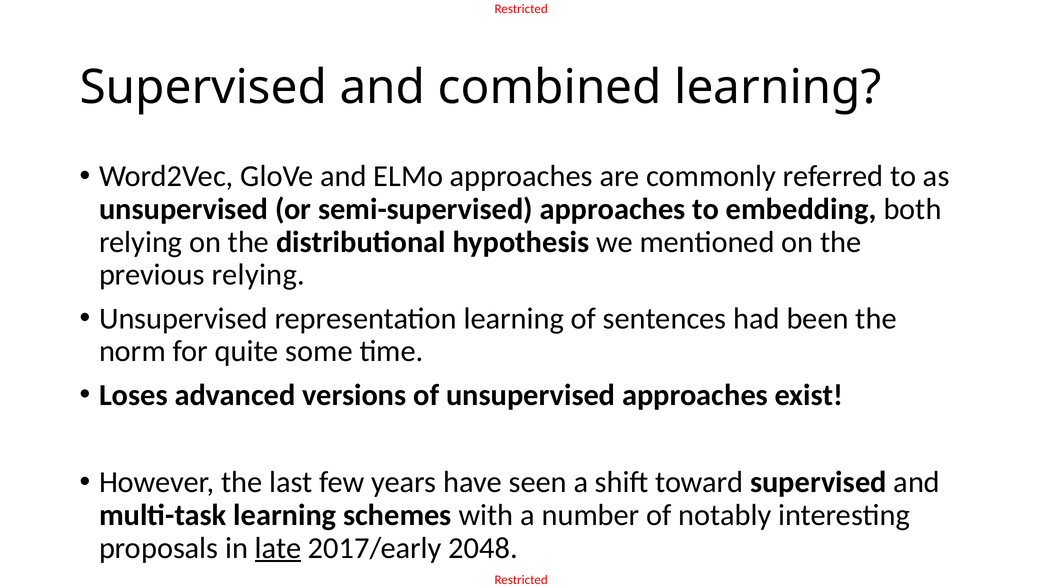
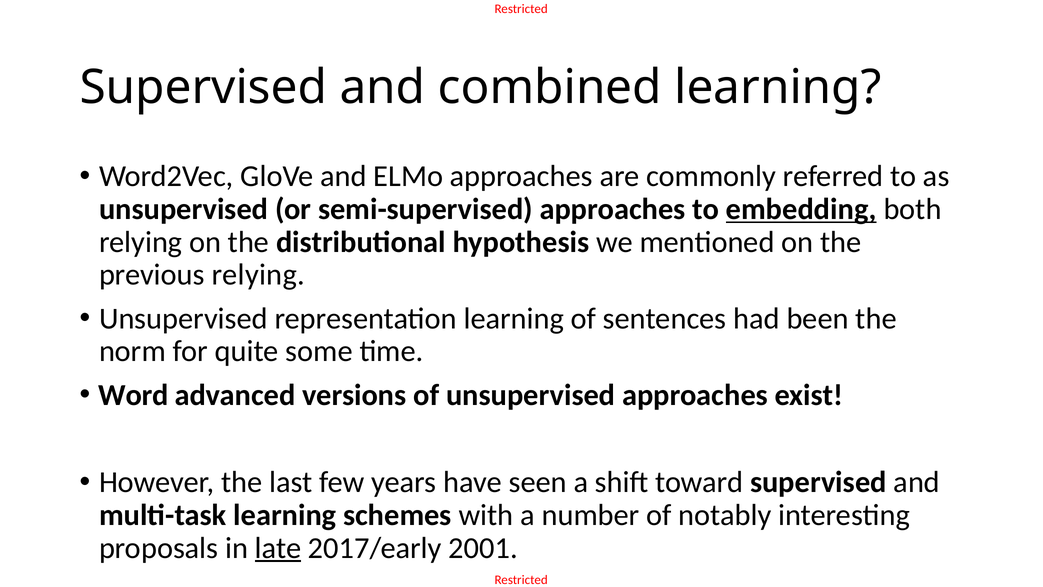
embedding underline: none -> present (801, 209)
Loses: Loses -> Word (134, 395)
2048: 2048 -> 2001 (483, 548)
